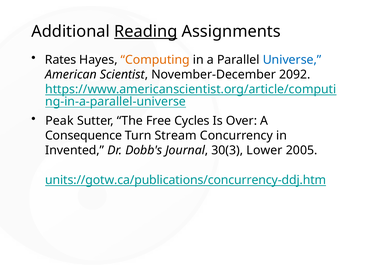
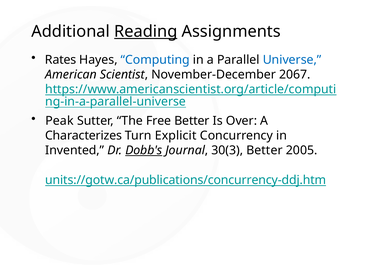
Computing colour: orange -> blue (155, 60)
2092: 2092 -> 2067 (295, 74)
Free Cycles: Cycles -> Better (192, 121)
Consequence: Consequence -> Characterizes (84, 136)
Stream: Stream -> Explicit (176, 136)
Dobb's underline: none -> present (144, 150)
30(3 Lower: Lower -> Better (264, 150)
